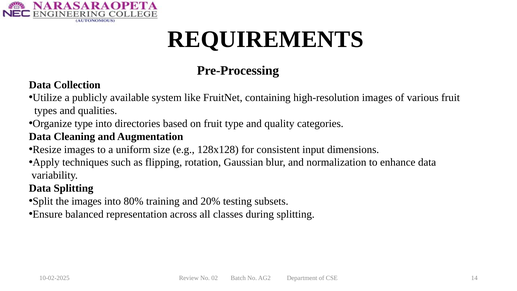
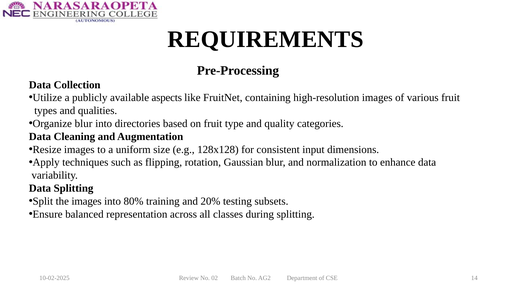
system: system -> aspects (167, 98)
Organize type: type -> blur (84, 124)
